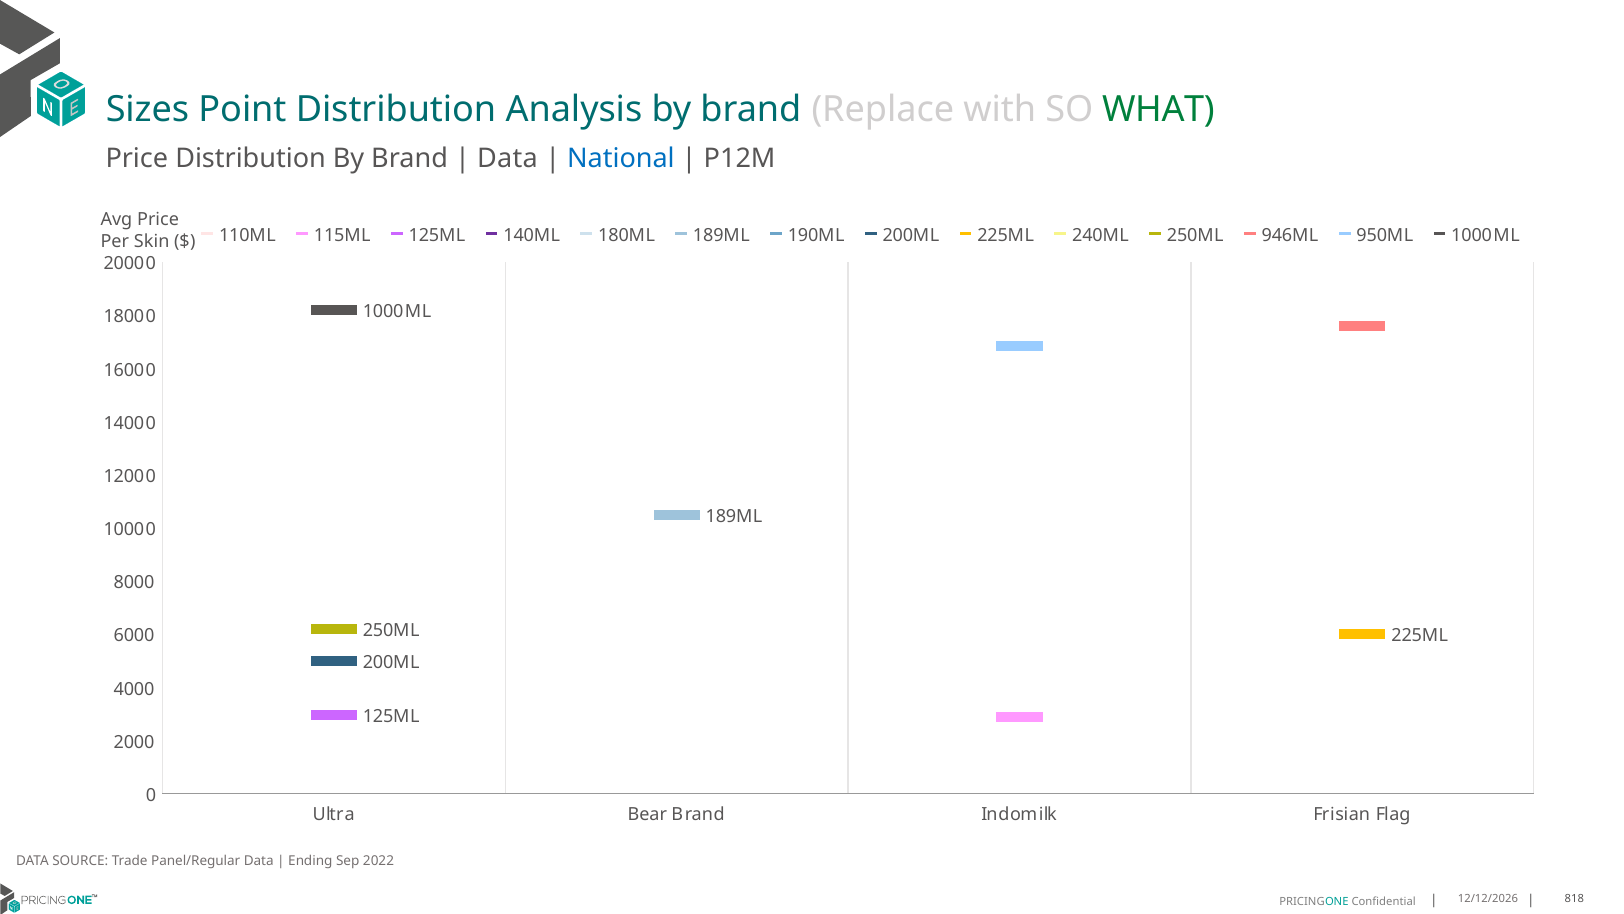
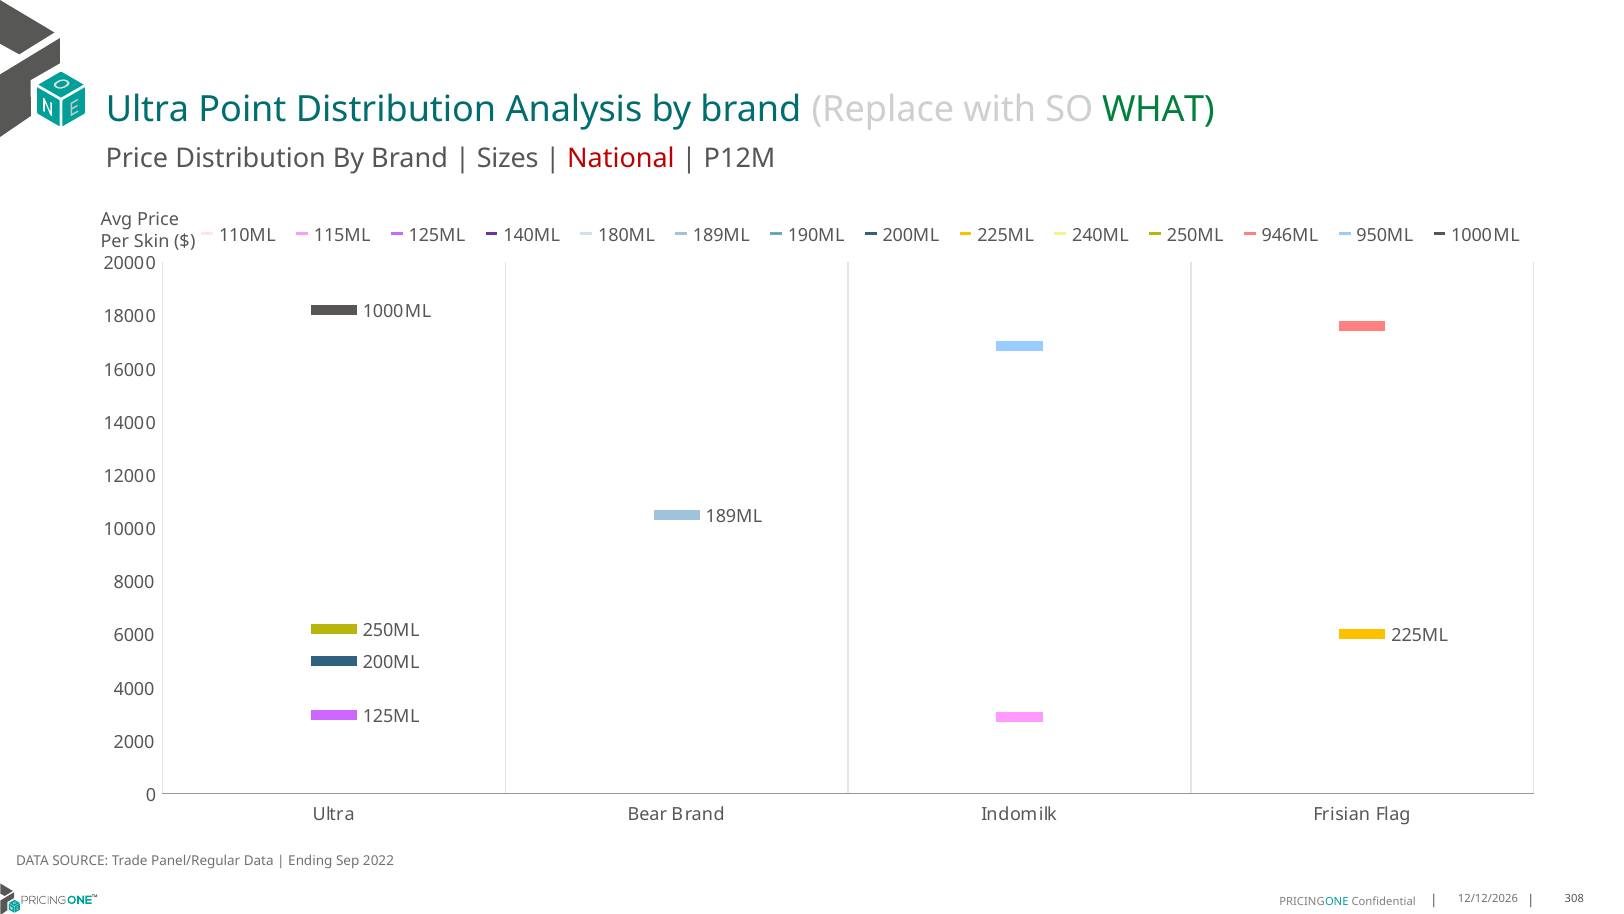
Sizes: Sizes -> Ultra (147, 109)
Data: Data -> Sizes (508, 158)
National colour: blue -> red (621, 158)
818: 818 -> 308 (1574, 898)
